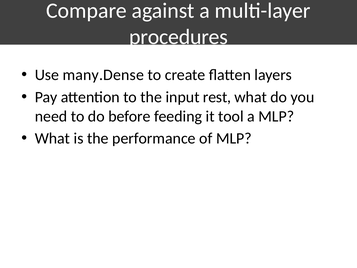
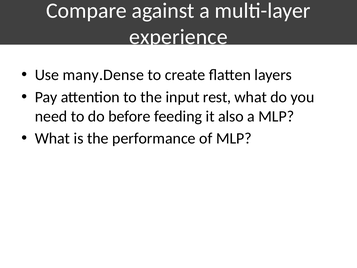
procedures: procedures -> experience (178, 37)
tool: tool -> also (231, 116)
